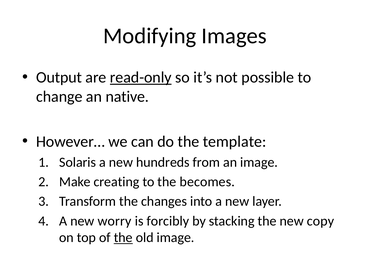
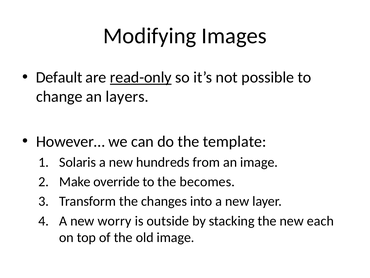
Output: Output -> Default (59, 77)
native: native -> layers (127, 96)
creating: creating -> override (117, 181)
forcibly: forcibly -> outside (168, 221)
copy: copy -> each (320, 221)
the underline: present -> none (123, 237)
